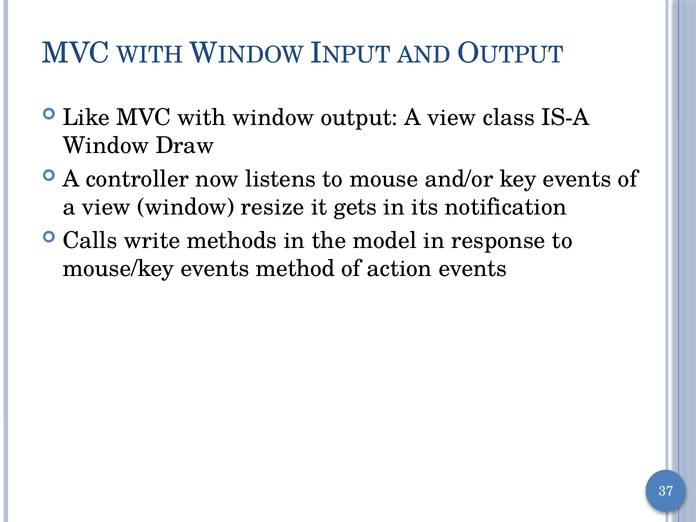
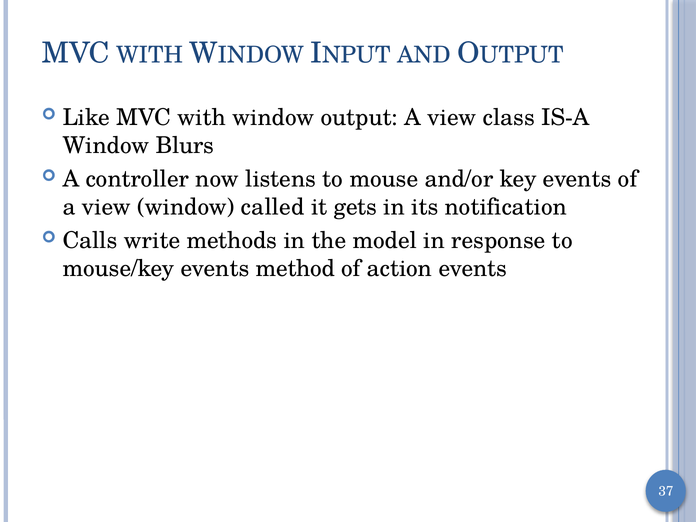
Draw: Draw -> Blurs (185, 145)
resize: resize -> called (273, 207)
